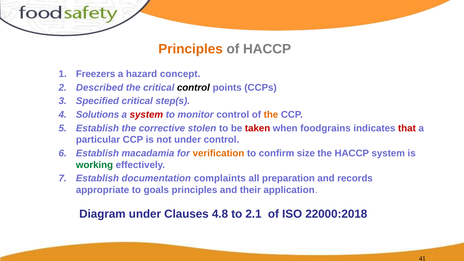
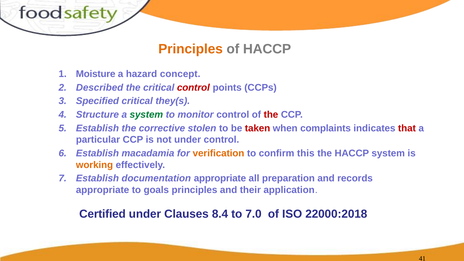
Freezers: Freezers -> Moisture (96, 74)
control colour: black -> red (193, 88)
step(s: step(s -> they(s (173, 101)
Solutions: Solutions -> Structure (97, 115)
system colour: red -> green (146, 115)
the colour: orange -> red (271, 115)
foodgrains: foodgrains -> complaints (326, 128)
size: size -> this (306, 153)
working colour: green -> orange (95, 165)
documentation complaints: complaints -> appropriate (220, 178)
Diagram: Diagram -> Certified (102, 214)
4.8: 4.8 -> 8.4 (220, 214)
2.1: 2.1 -> 7.0 (253, 214)
